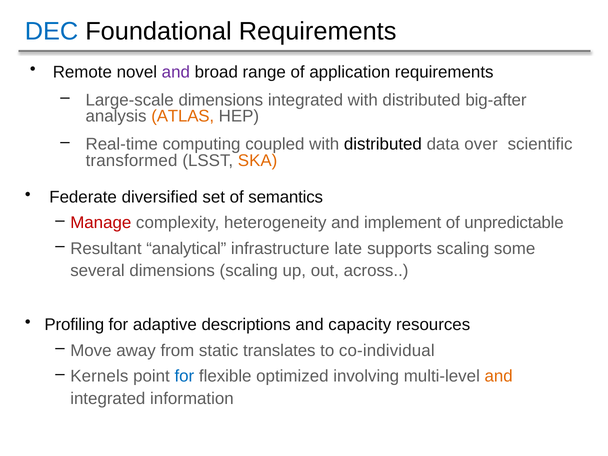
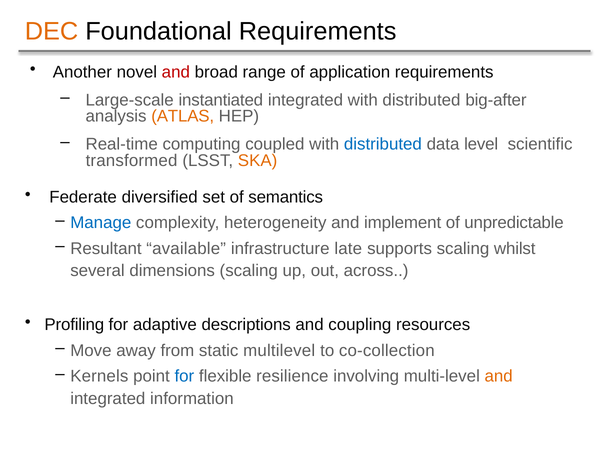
DEC colour: blue -> orange (52, 31)
Remote: Remote -> Another (82, 72)
and colour: purple -> red (176, 72)
Large-scale dimensions: dimensions -> instantiated (221, 100)
distributed colour: black -> blue (383, 144)
over: over -> level (481, 144)
Manage colour: red -> blue (101, 223)
analytical: analytical -> available (186, 249)
some: some -> whilst (515, 249)
capacity: capacity -> coupling (360, 325)
translates: translates -> multilevel (279, 351)
co-individual: co-individual -> co-collection (387, 351)
optimized: optimized -> resilience (292, 376)
